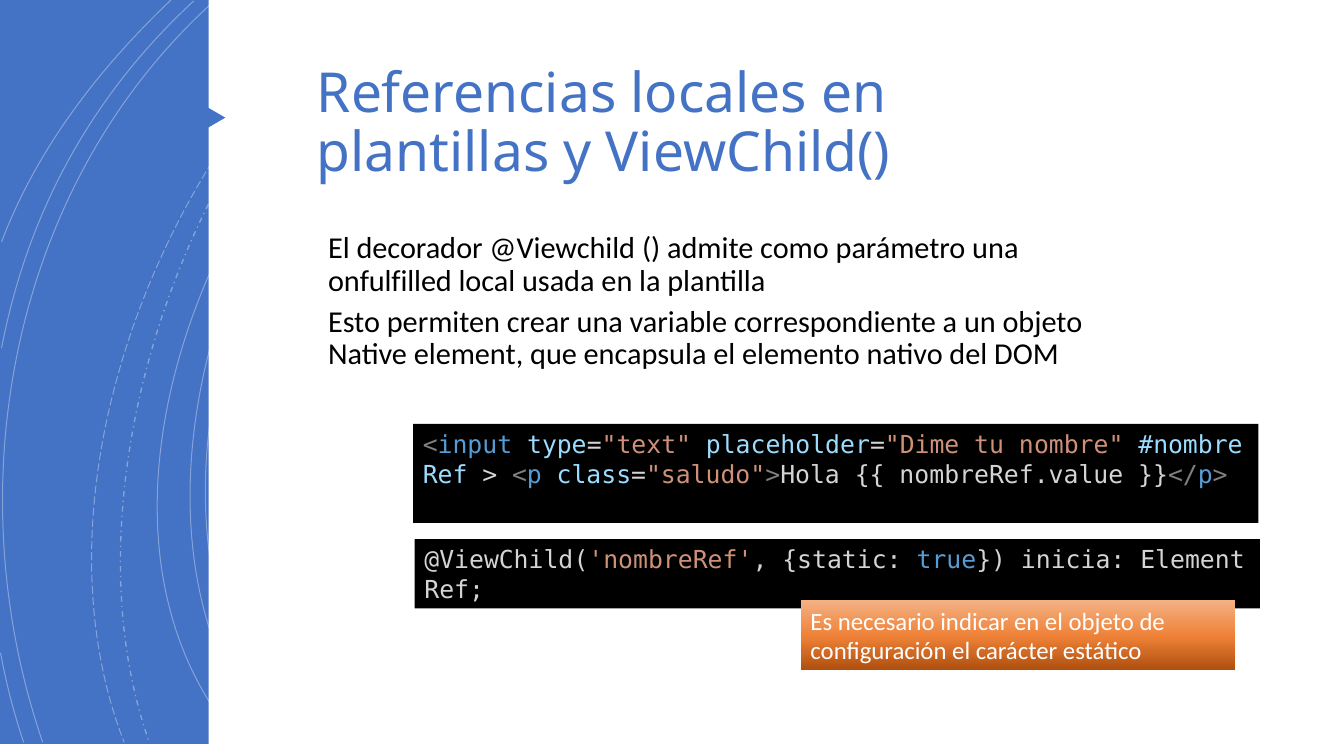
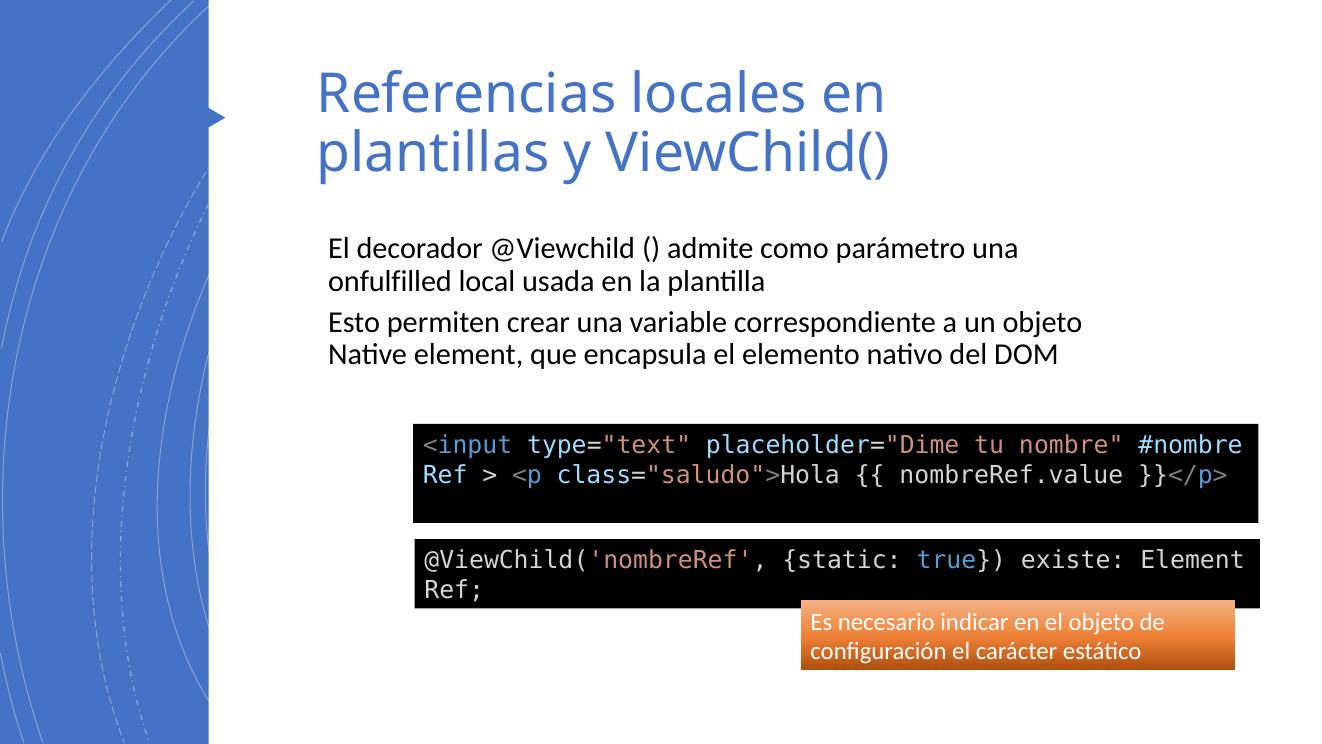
inicia: inicia -> existe (1073, 560)
